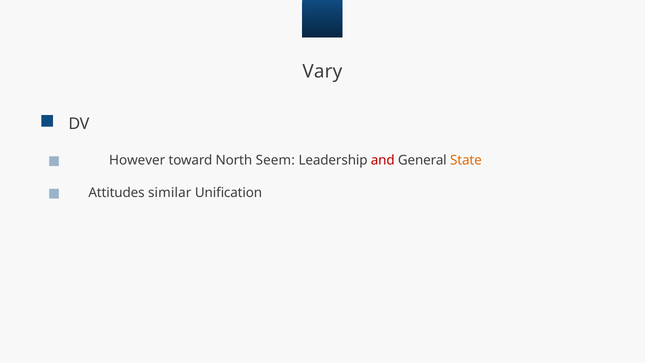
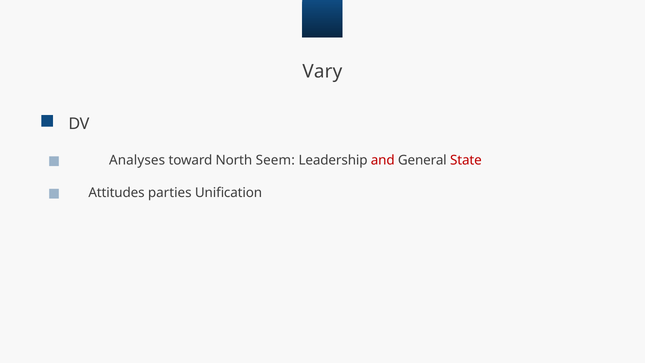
However: However -> Analyses (137, 160)
State colour: orange -> red (466, 160)
similar: similar -> parties (170, 193)
